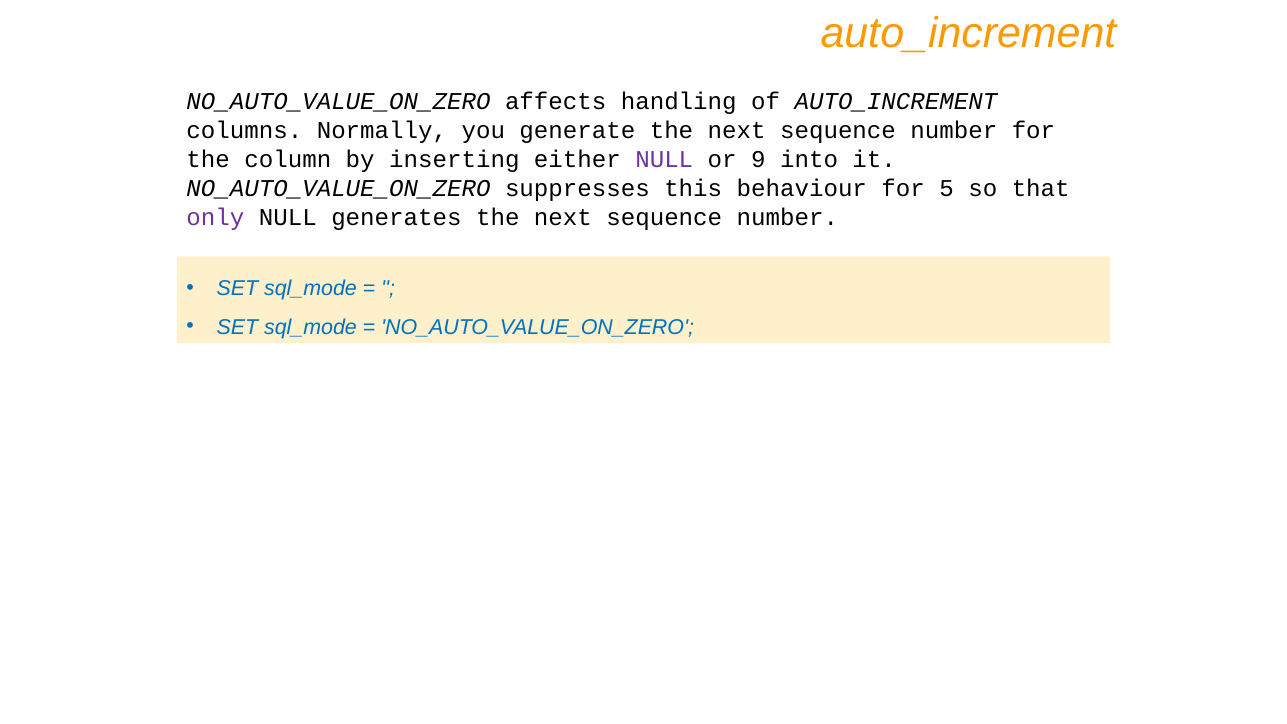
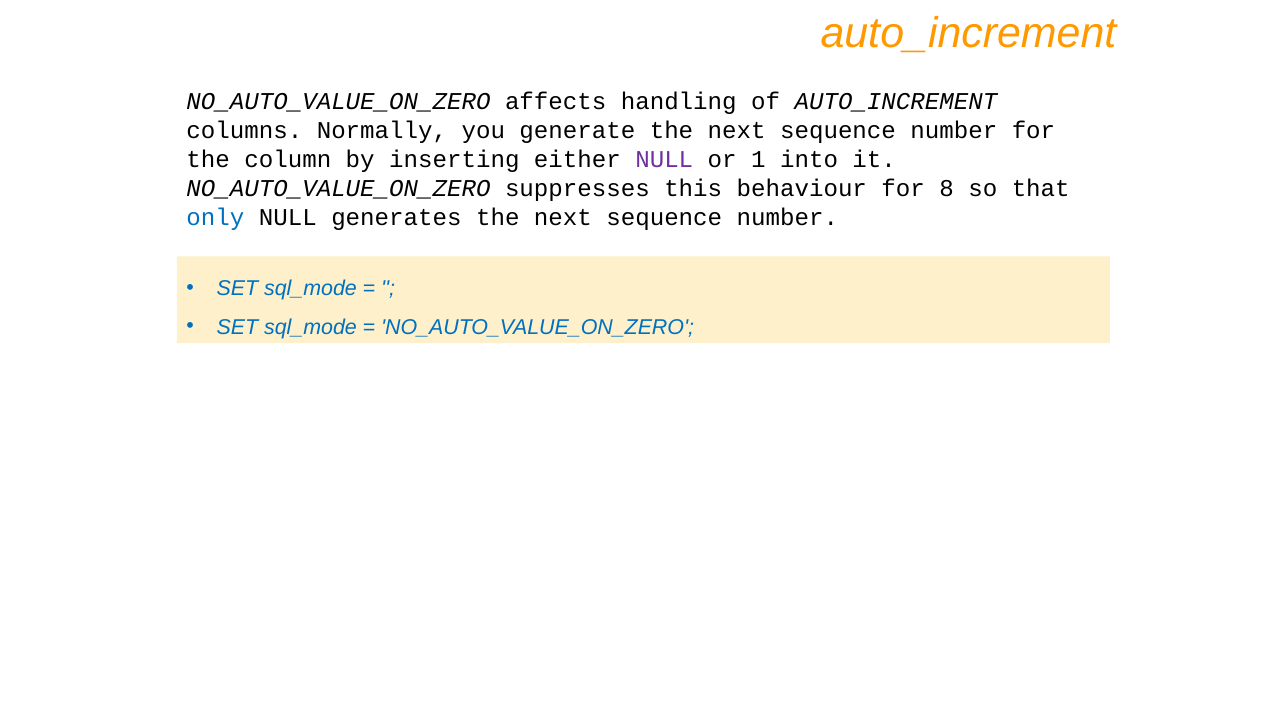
9: 9 -> 1 (758, 159)
5: 5 -> 8 (947, 188)
only colour: purple -> blue (215, 217)
